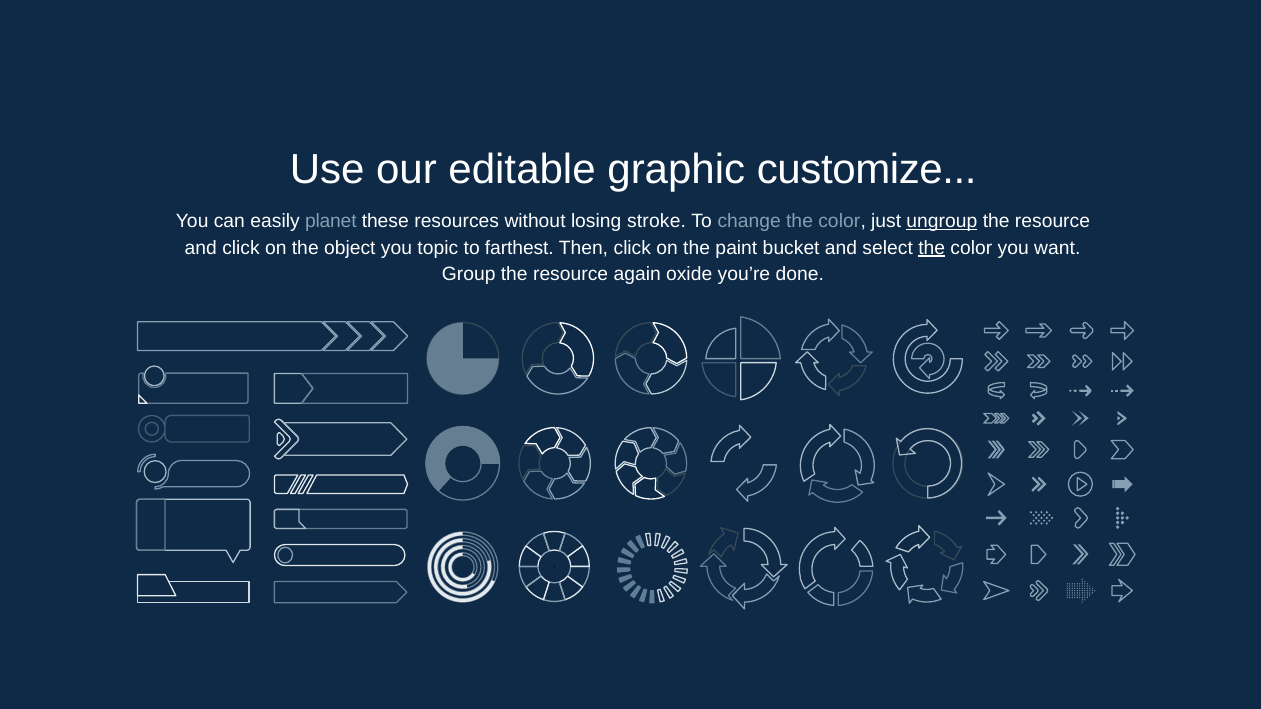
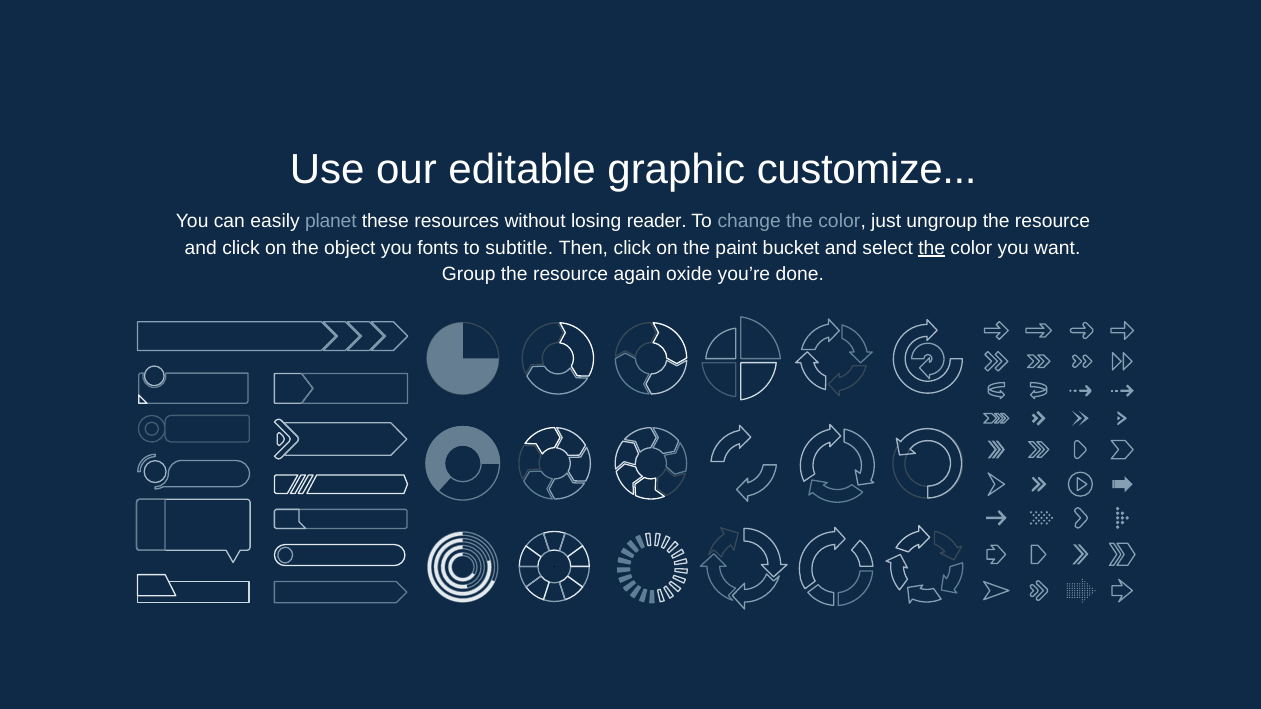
stroke: stroke -> reader (657, 221)
ungroup underline: present -> none (942, 221)
topic: topic -> fonts (438, 248)
farthest: farthest -> subtitle (519, 248)
